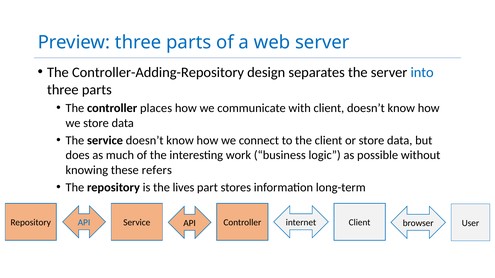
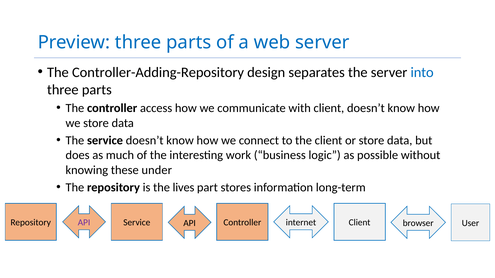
places: places -> access (156, 108)
refers: refers -> under (157, 170)
API colour: blue -> purple (84, 223)
